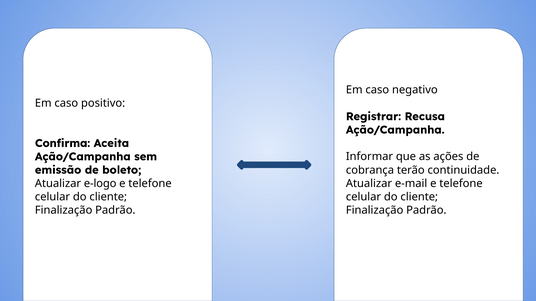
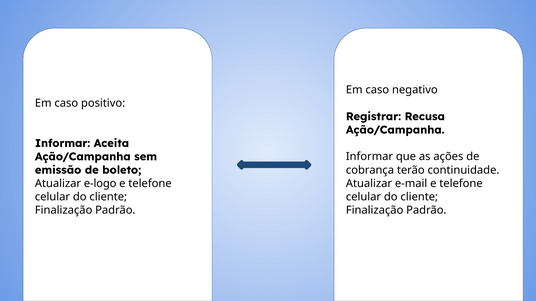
Confirma: Confirma -> Informar (63, 143)
